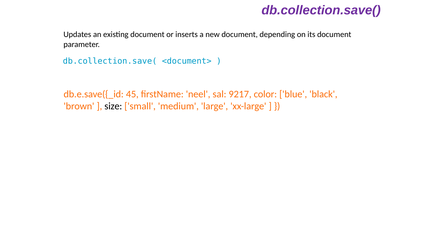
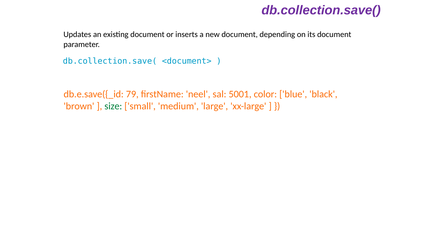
45: 45 -> 79 (132, 94)
9217: 9217 -> 5001 (240, 94)
size colour: black -> green (113, 106)
